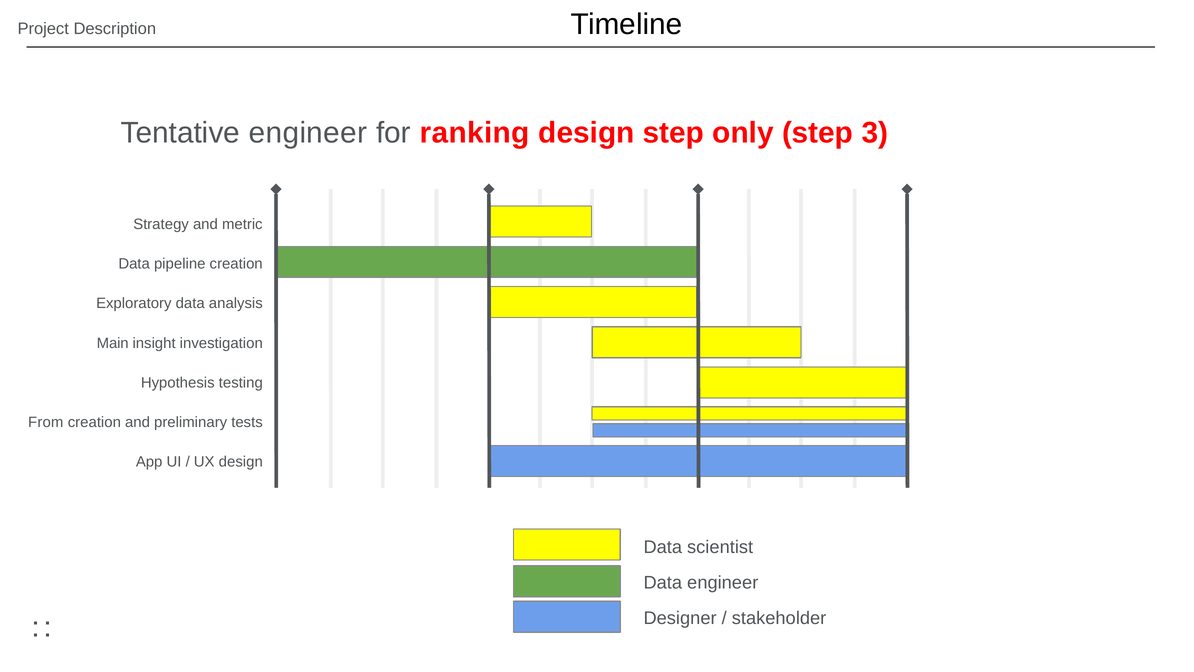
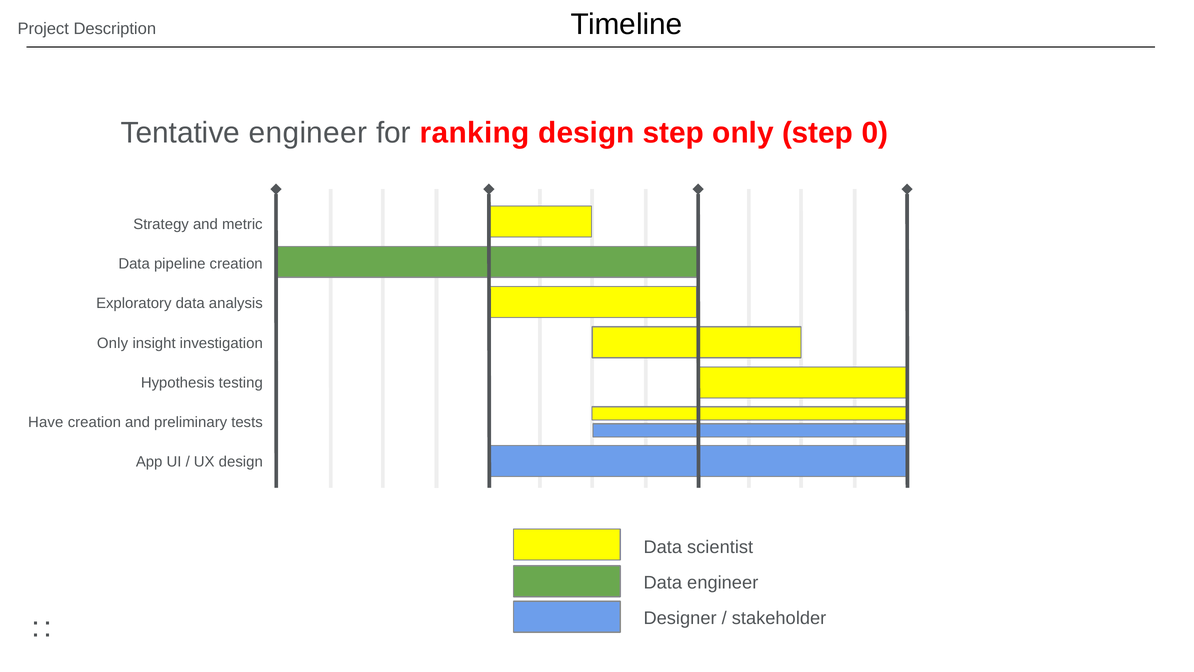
3: 3 -> 0 (875, 133)
Main: Main -> Only (113, 343)
From: From -> Have (46, 422)
